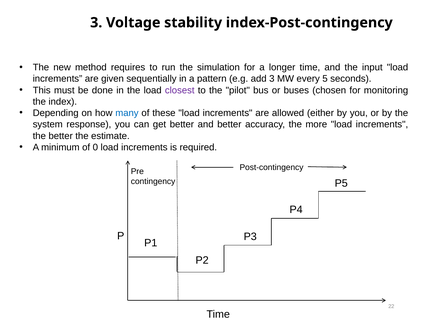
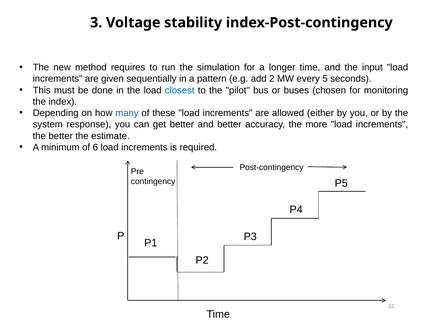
add 3: 3 -> 2 (272, 79)
closest colour: purple -> blue (180, 90)
0: 0 -> 6 (95, 147)
